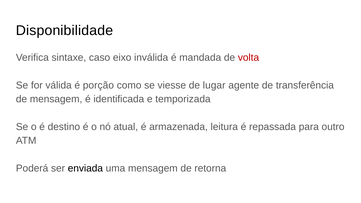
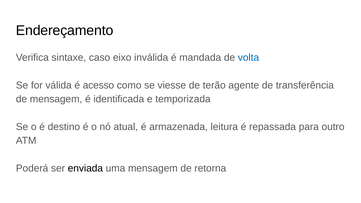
Disponibilidade: Disponibilidade -> Endereçamento (65, 31)
volta colour: red -> blue (248, 58)
porção: porção -> acesso (98, 85)
lugar: lugar -> terão (214, 85)
